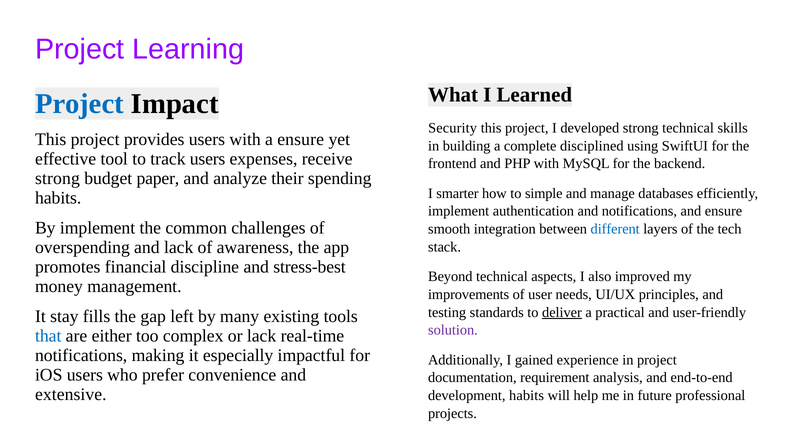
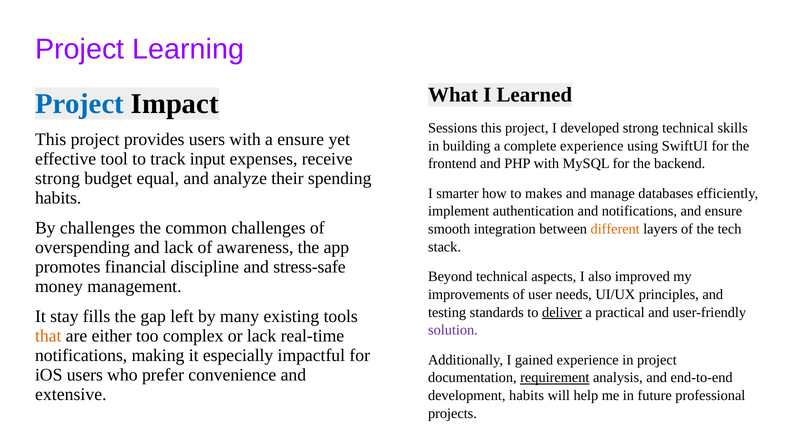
Security: Security -> Sessions (453, 128)
complete disciplined: disciplined -> experience (592, 146)
track users: users -> input (208, 159)
paper: paper -> equal (158, 179)
simple: simple -> makes (544, 194)
By implement: implement -> challenges (97, 228)
different colour: blue -> orange (615, 229)
stress-best: stress-best -> stress-safe (309, 267)
that colour: blue -> orange (48, 336)
requirement underline: none -> present (555, 378)
